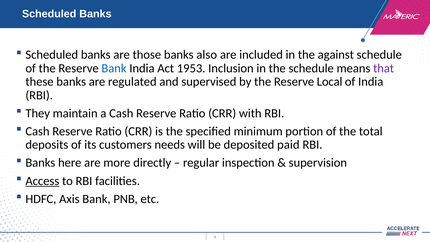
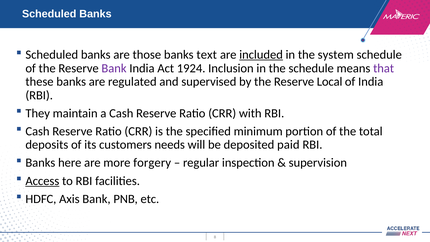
also: also -> text (207, 55)
included underline: none -> present (261, 55)
against: against -> system (336, 55)
Bank colour: blue -> purple (114, 68)
1953: 1953 -> 1924 (191, 68)
directly: directly -> forgery (152, 163)
